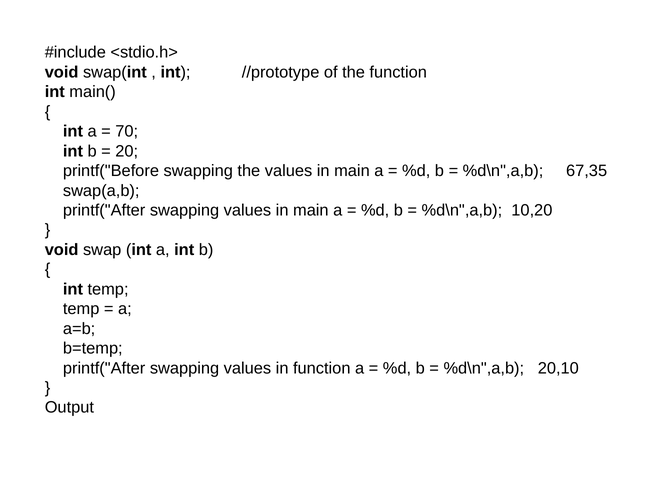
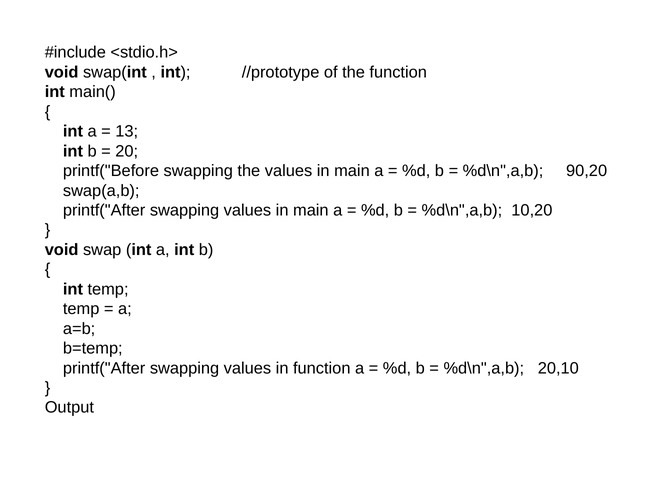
70: 70 -> 13 (127, 131)
67,35: 67,35 -> 90,20 (587, 171)
